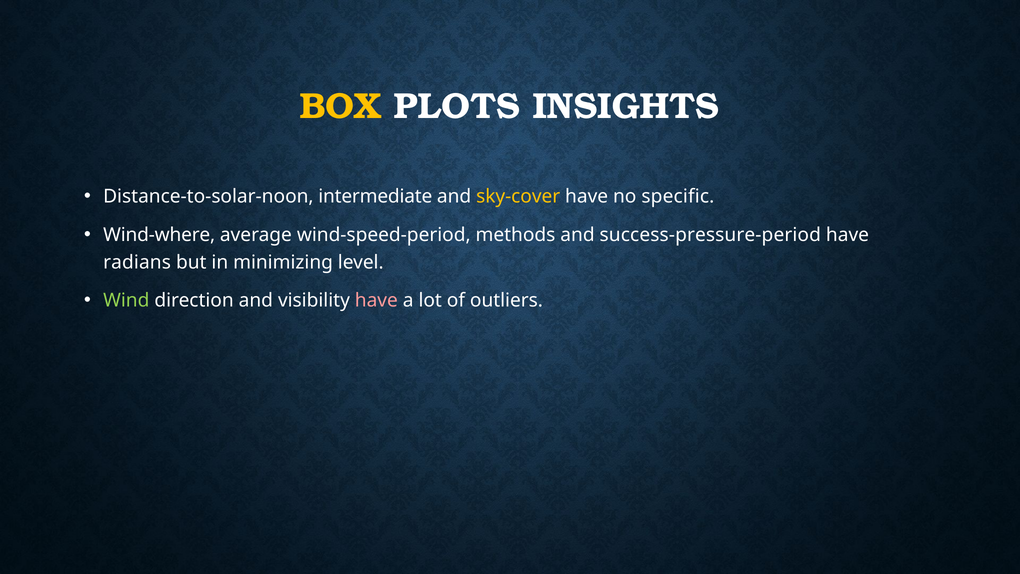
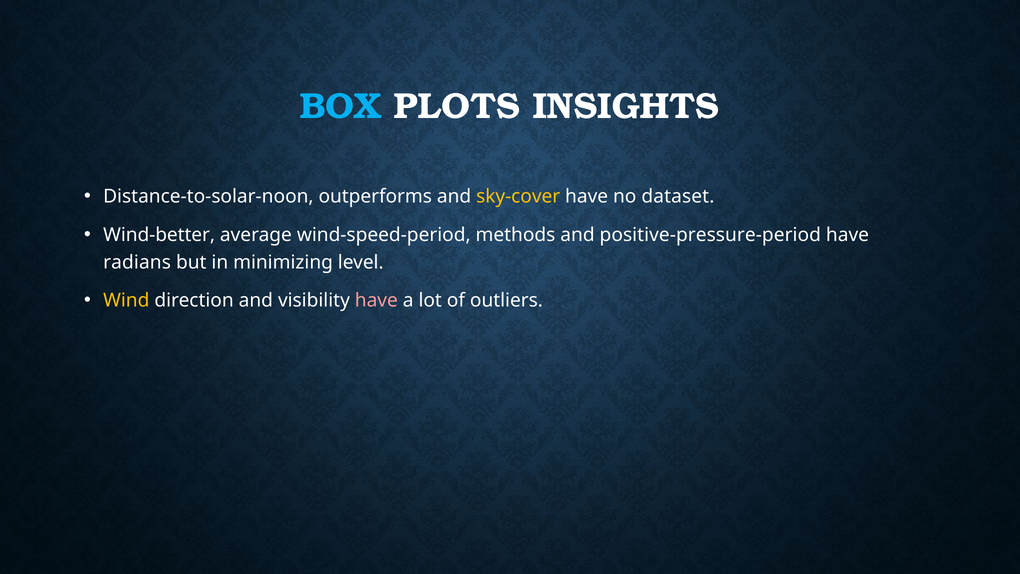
BOX colour: yellow -> light blue (341, 106)
intermediate: intermediate -> outperforms (375, 197)
specific: specific -> dataset (678, 197)
Wind-where: Wind-where -> Wind-better (159, 235)
success-pressure-period: success-pressure-period -> positive-pressure-period (710, 235)
Wind colour: light green -> yellow (126, 300)
